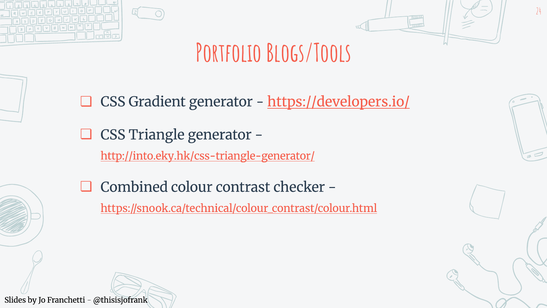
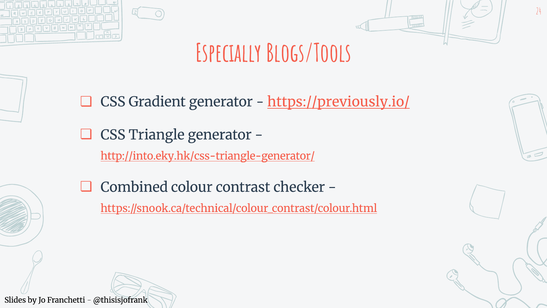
Portfolio: Portfolio -> Especially (229, 53)
https://developers.io/: https://developers.io/ -> https://previously.io/ (338, 102)
